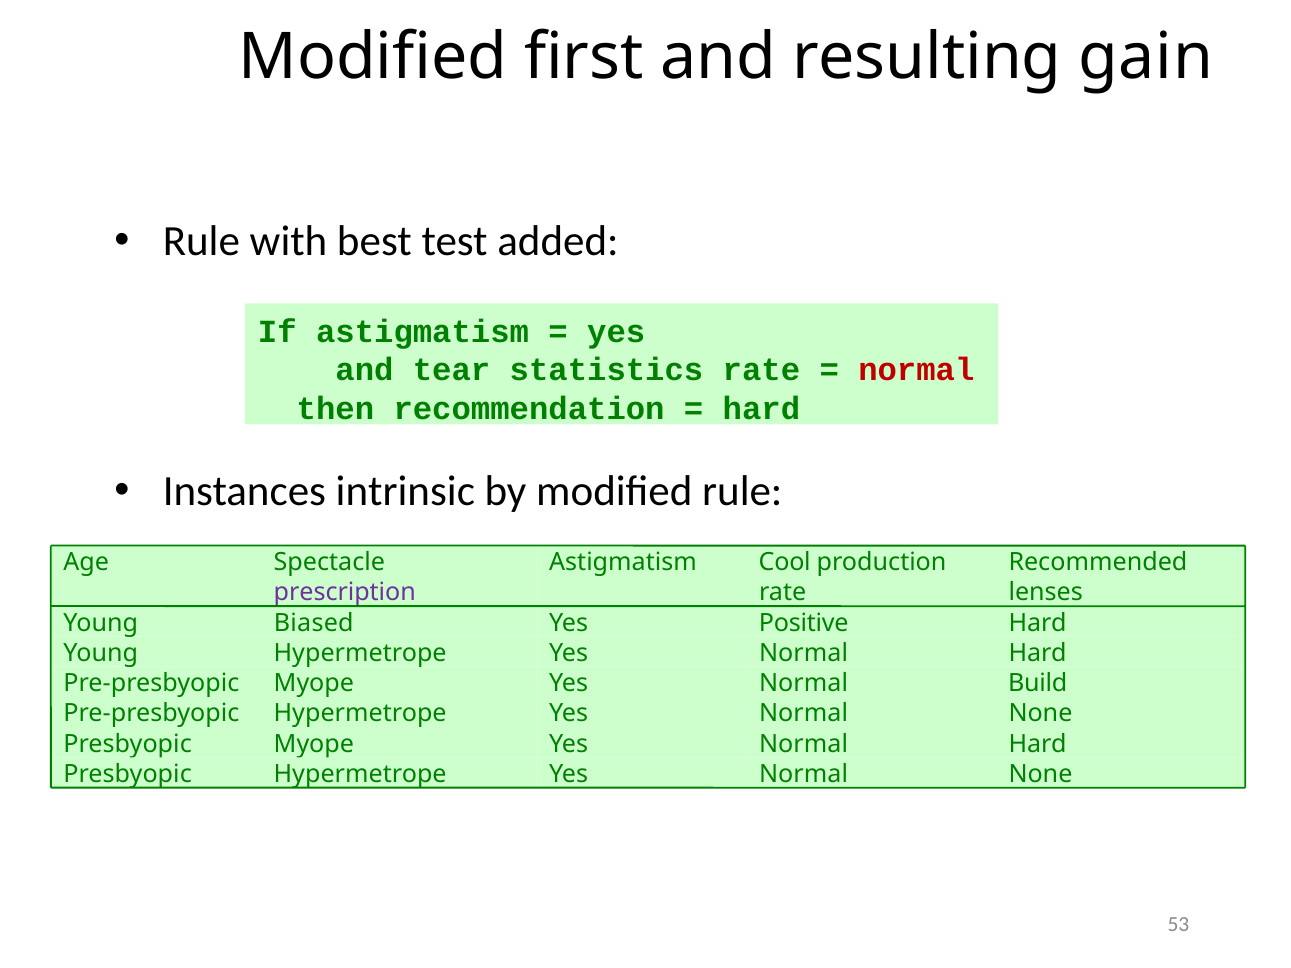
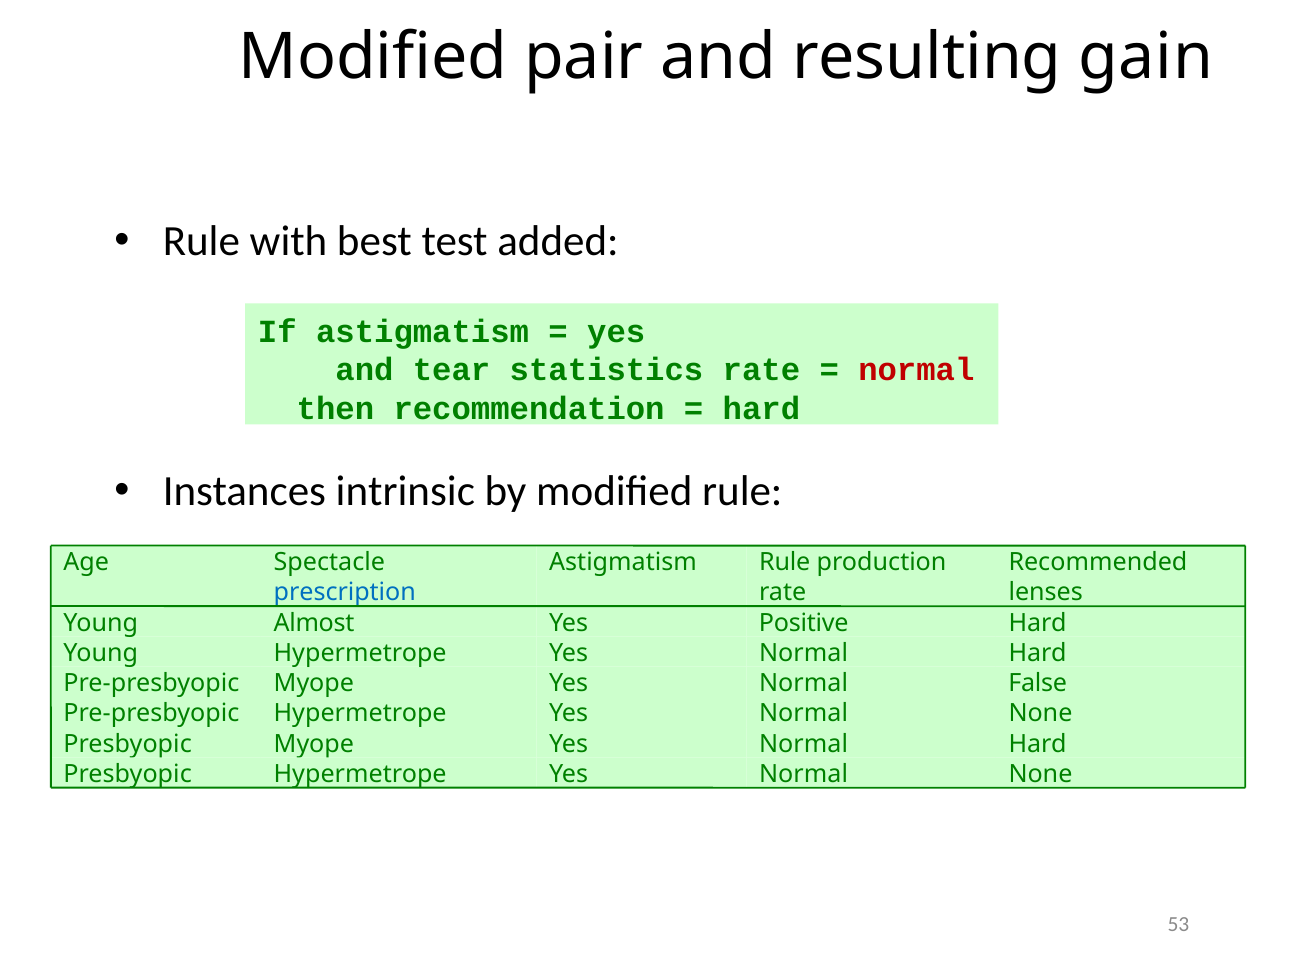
first: first -> pair (584, 58)
Cool: Cool -> Rule (785, 563)
prescription colour: purple -> blue (345, 593)
Biased: Biased -> Almost (314, 623)
Build: Build -> False (1038, 684)
